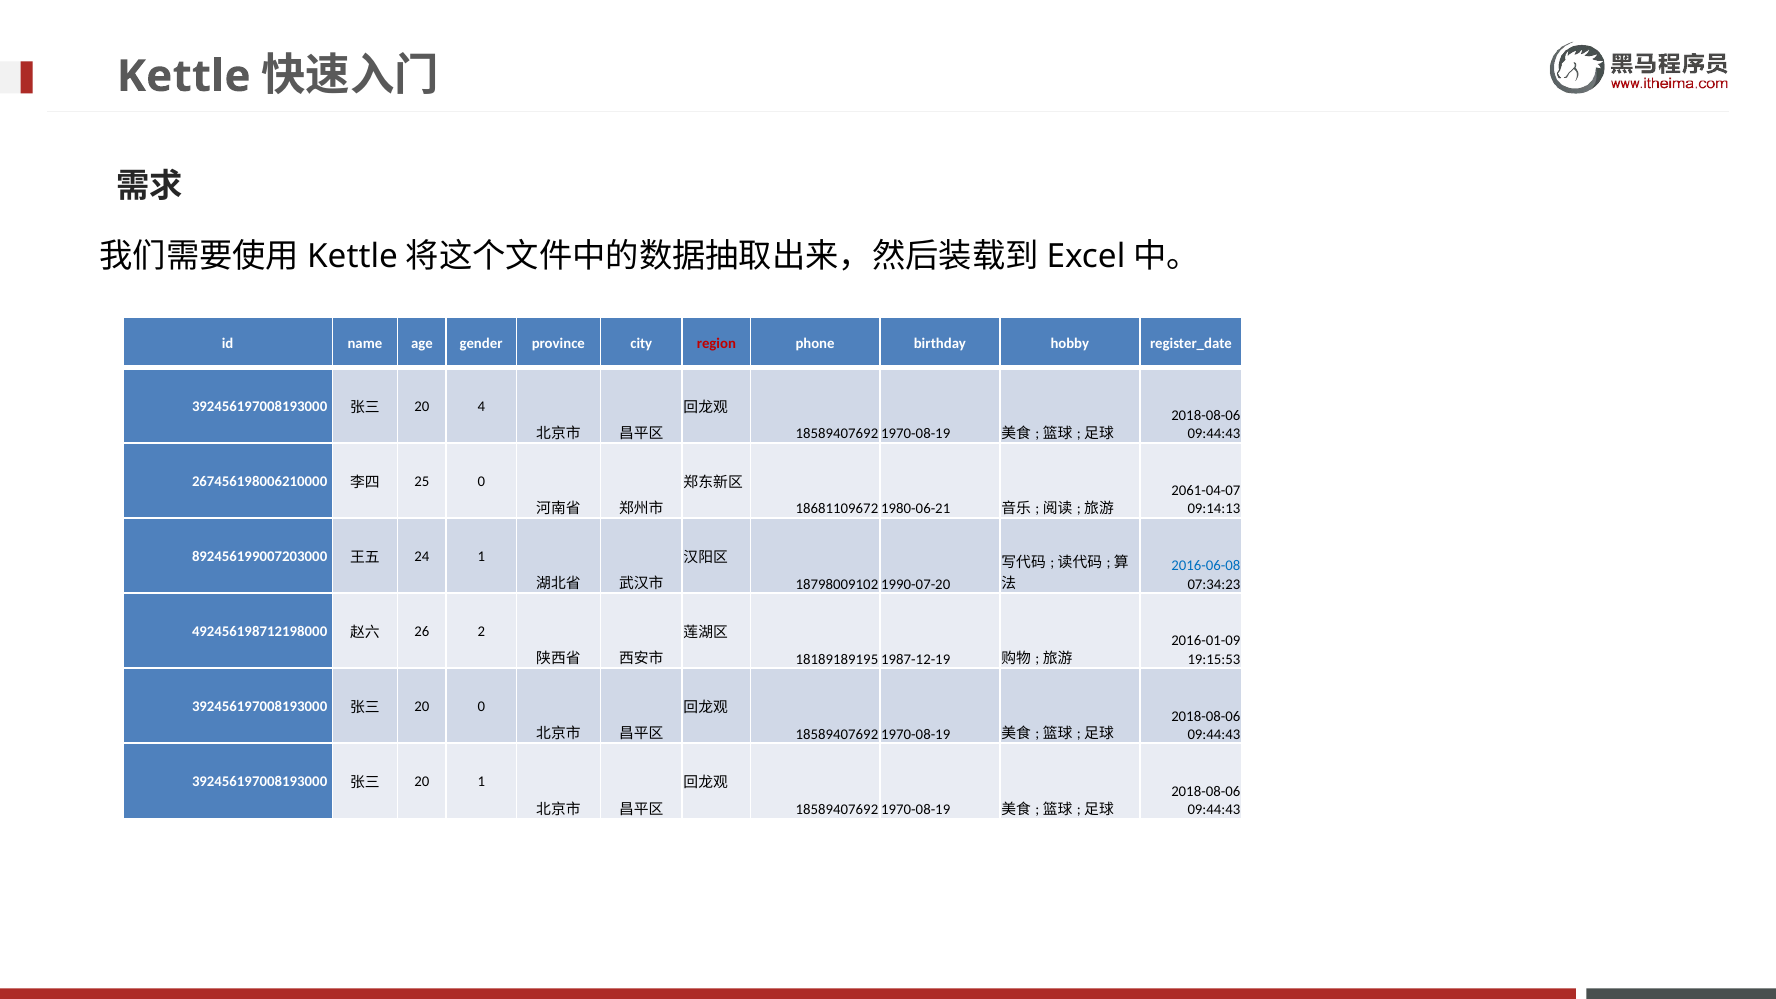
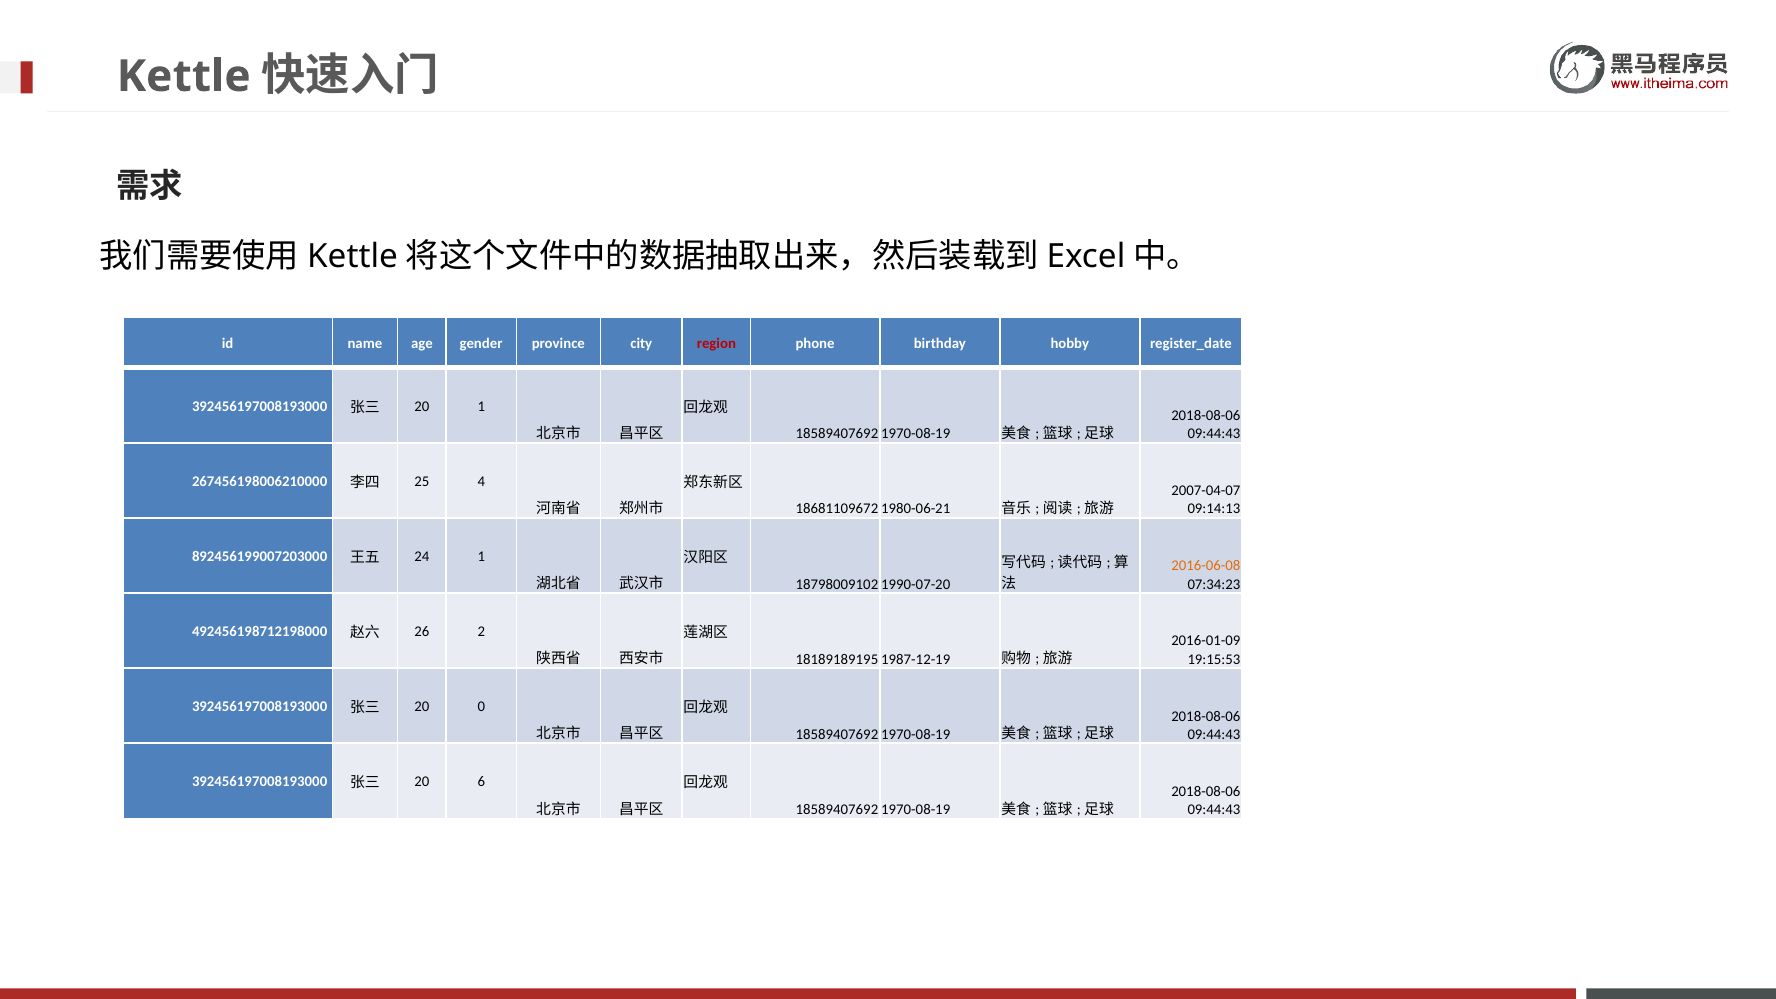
20 4: 4 -> 1 (481, 406)
25 0: 0 -> 4 (481, 481)
2061-04-07: 2061-04-07 -> 2007-04-07 (1206, 491)
2016-06-08 colour: blue -> orange (1206, 566)
20 1: 1 -> 6 (481, 782)
